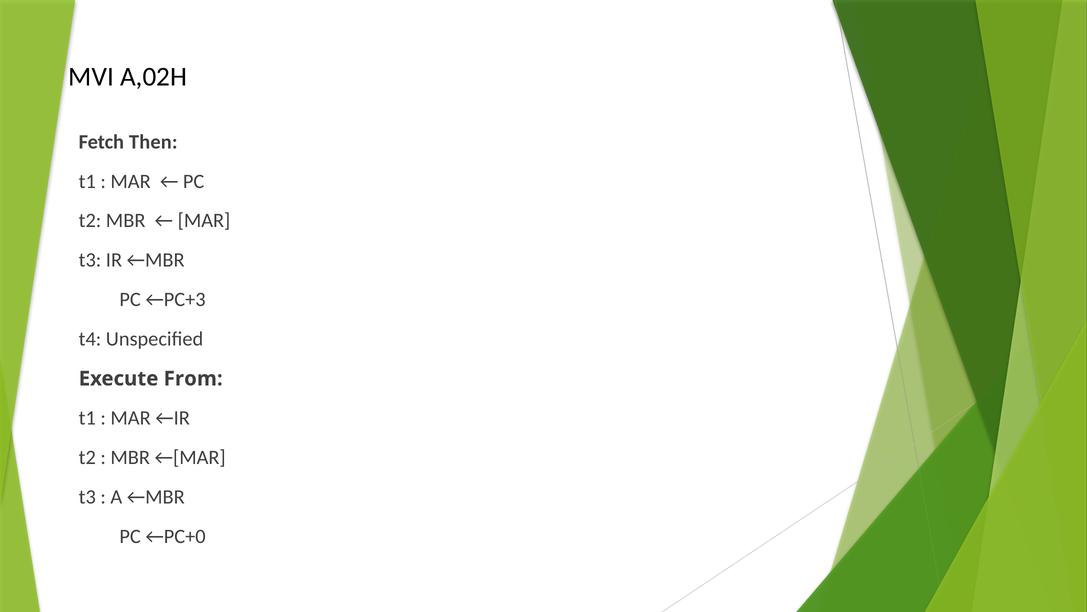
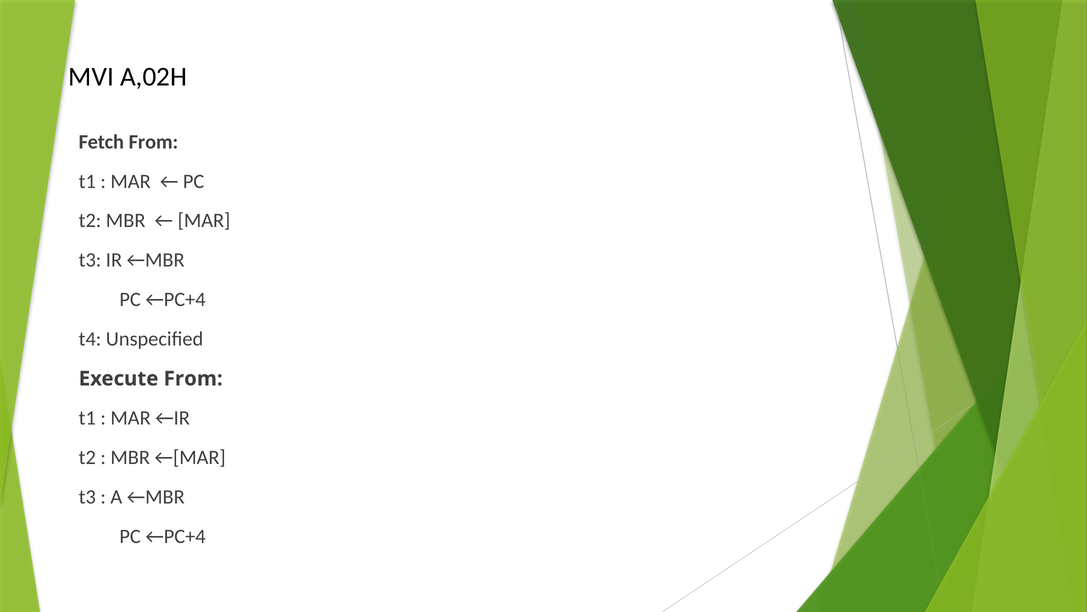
Fetch Then: Then -> From (153, 142)
←PC+3: ←PC+3 -> ←PC+4 (176, 299)
←PC+0: ←PC+0 -> ←PC+4 (176, 536)
